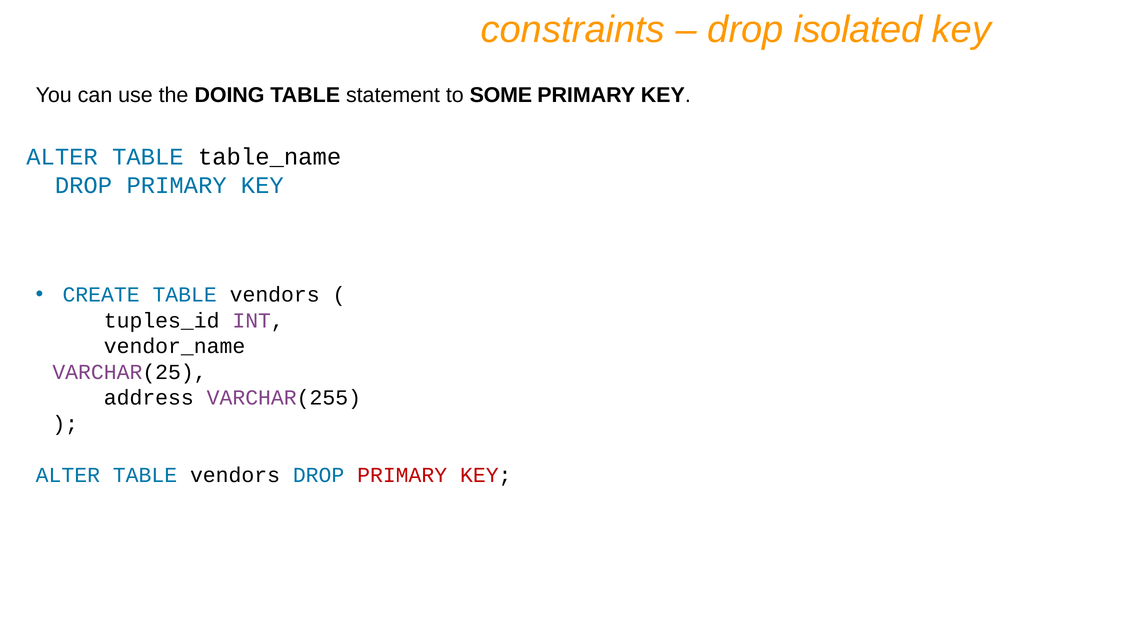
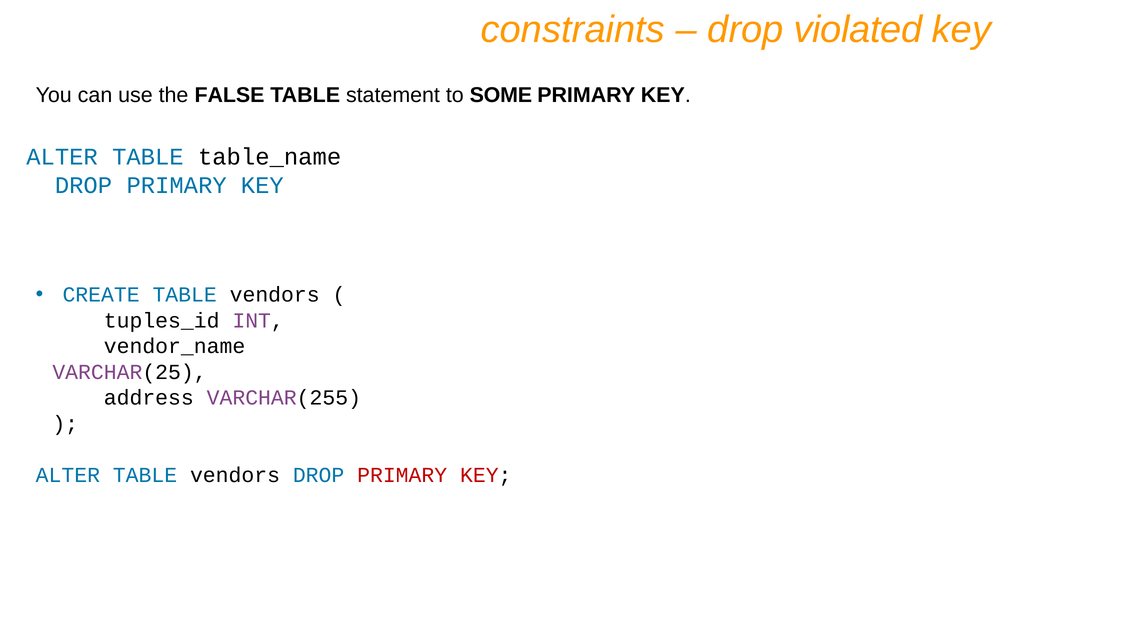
isolated: isolated -> violated (858, 30)
DOING: DOING -> FALSE (229, 95)
